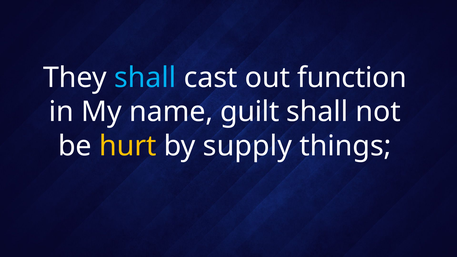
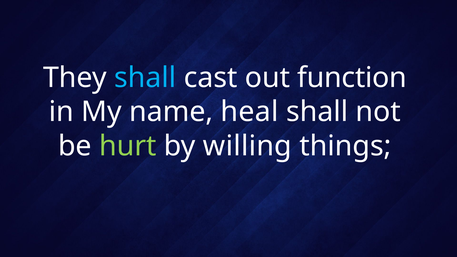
guilt: guilt -> heal (250, 112)
hurt colour: yellow -> light green (128, 146)
supply: supply -> willing (247, 146)
